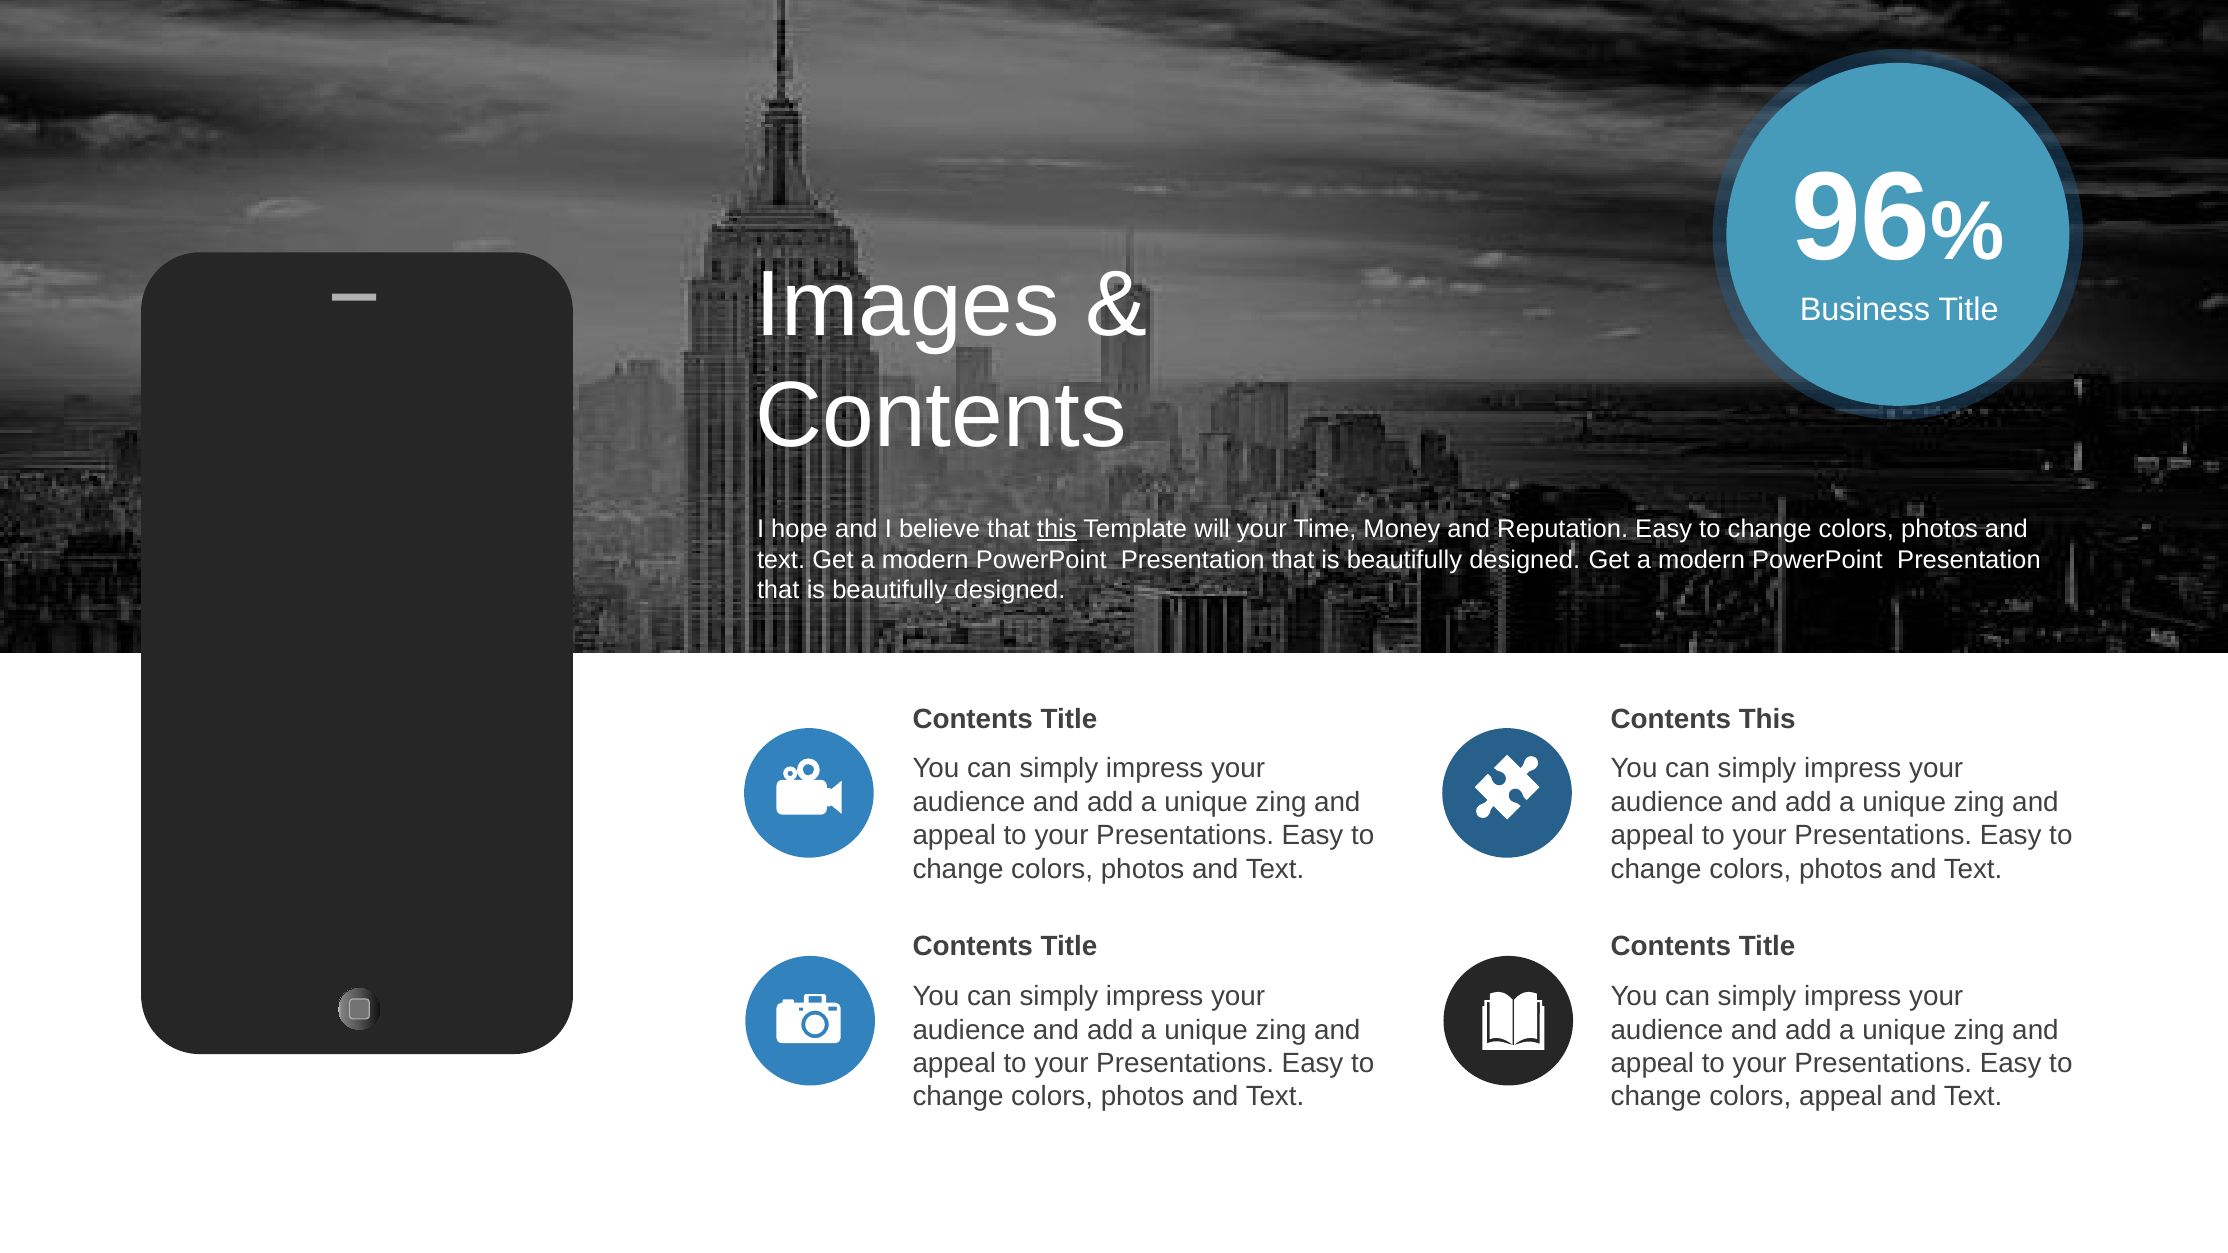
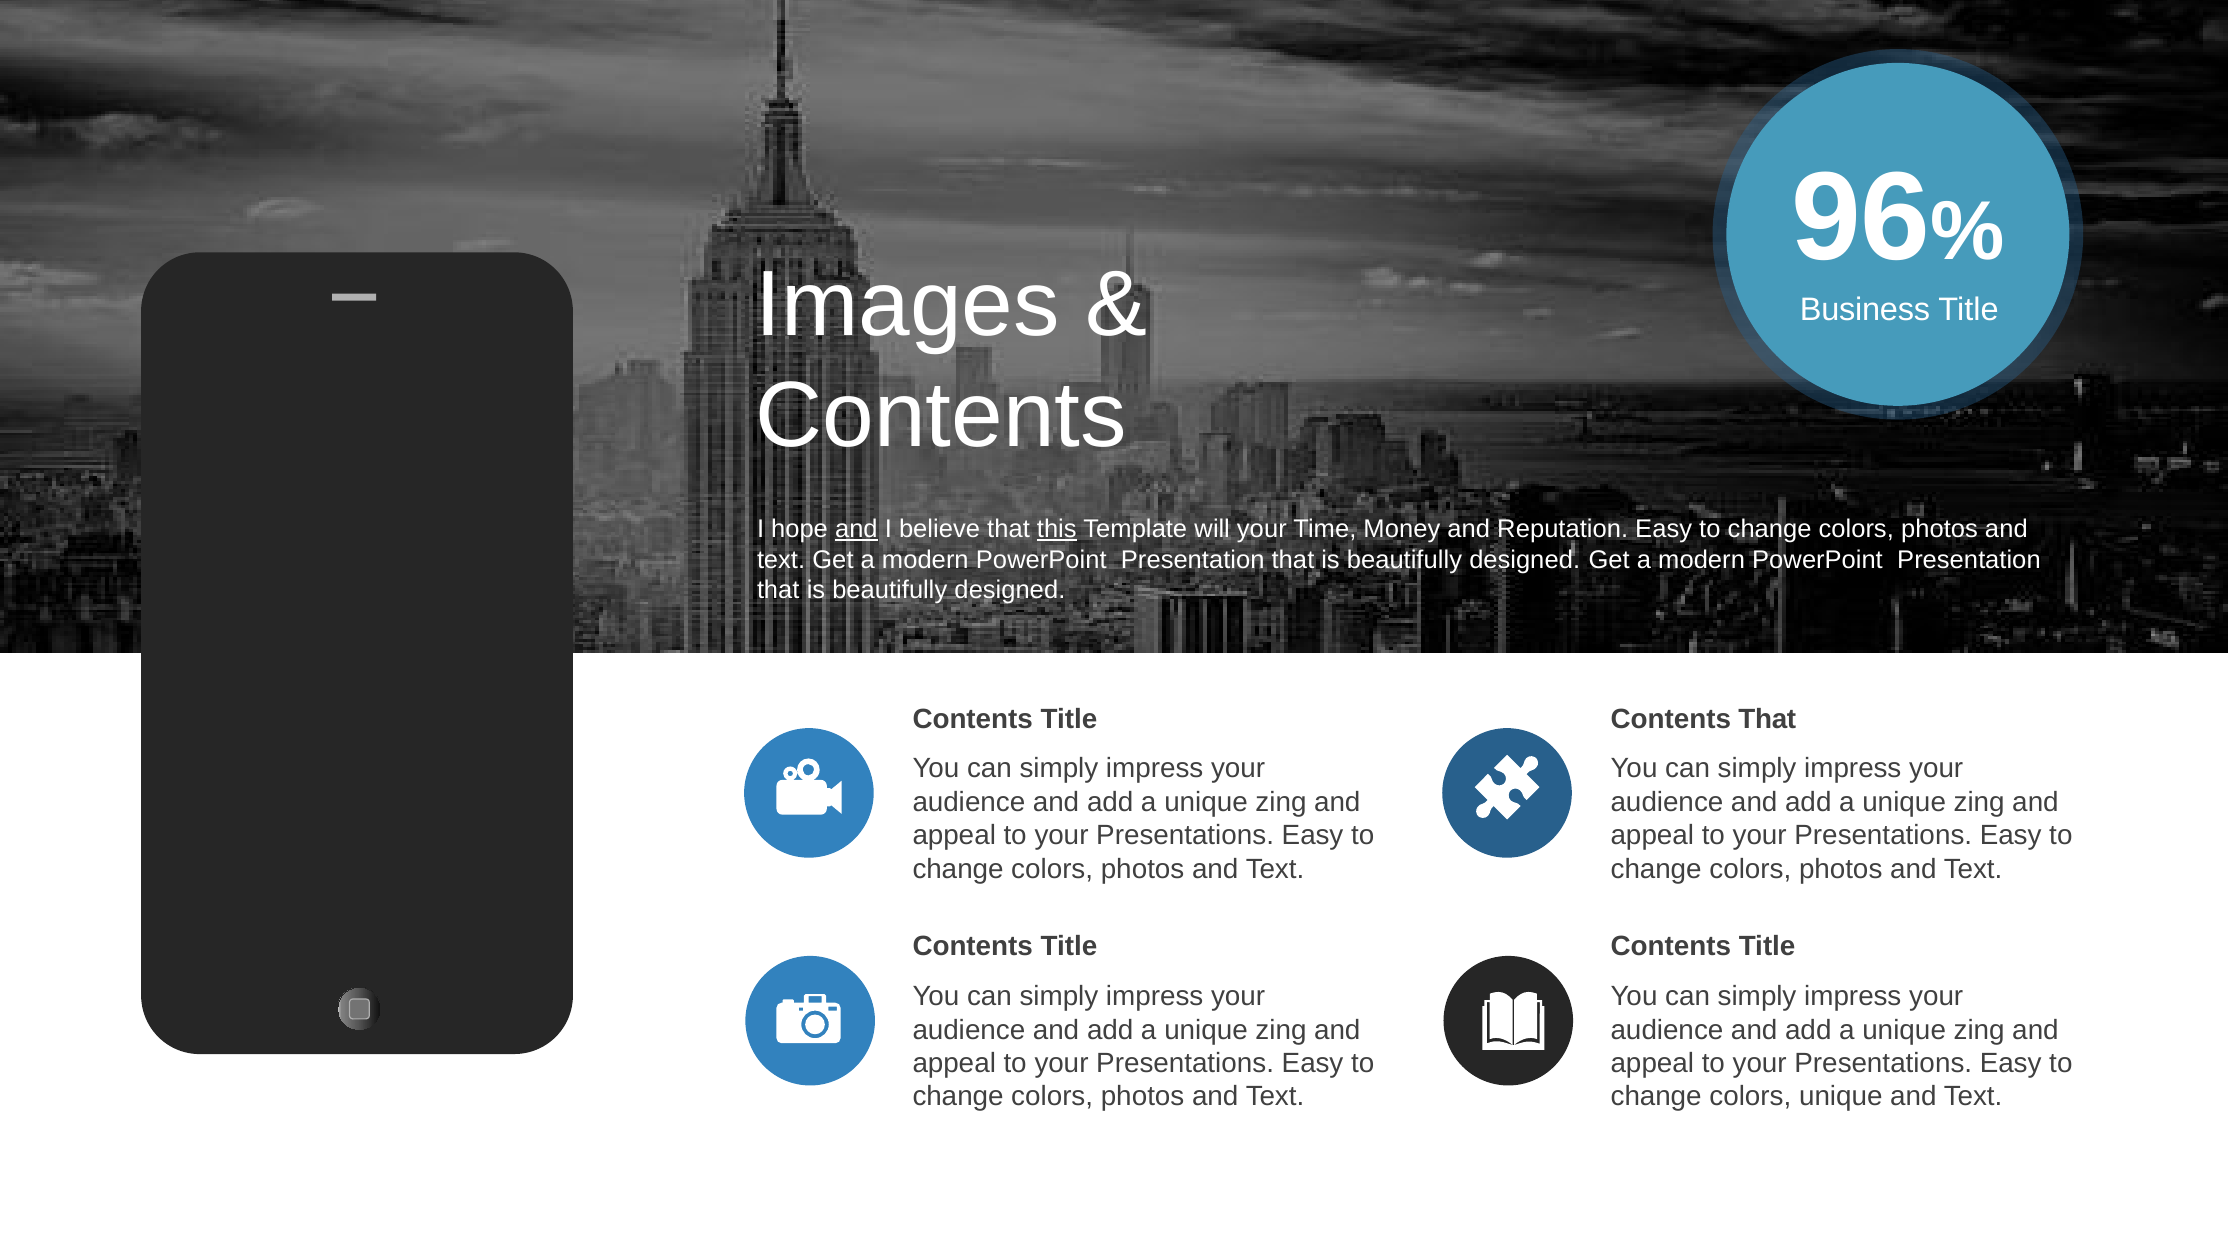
and underline: none -> present (856, 529)
Contents This: This -> That (1767, 719)
colors appeal: appeal -> unique (1841, 1097)
